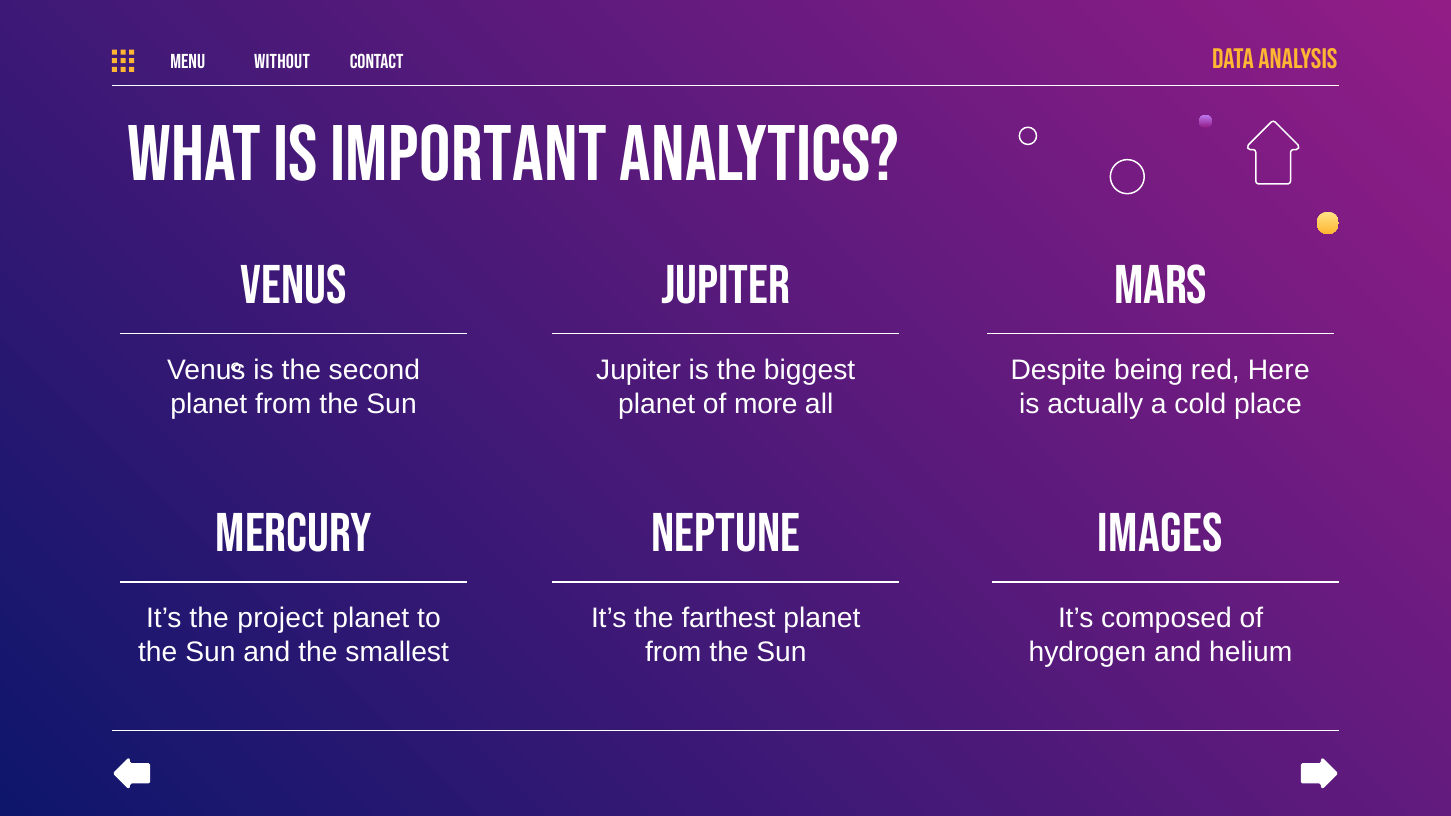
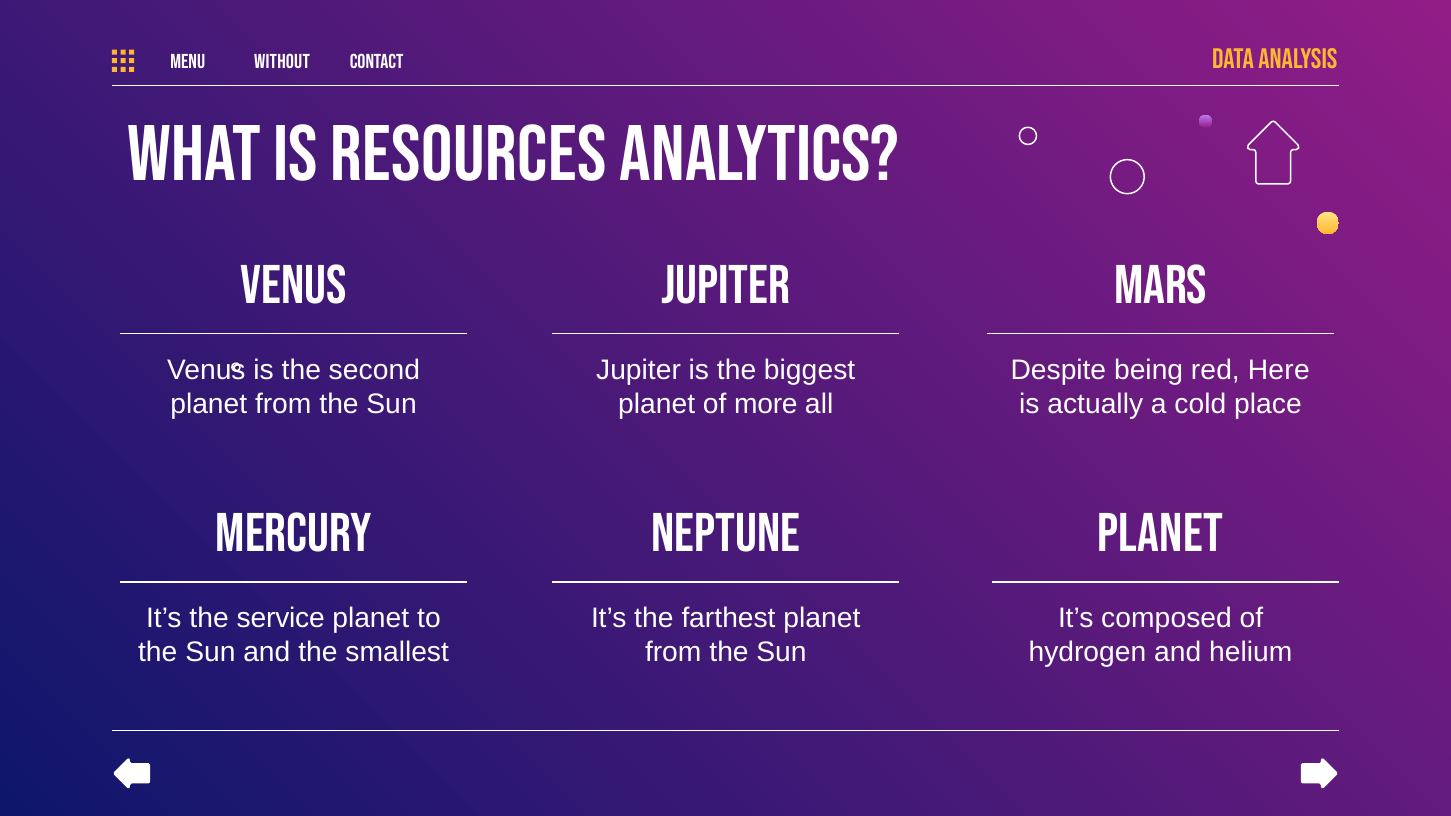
IMPORTANT: IMPORTANT -> RESOURCES (469, 155)
IMAGES: IMAGES -> PLANET (1160, 533)
project: project -> service (281, 618)
